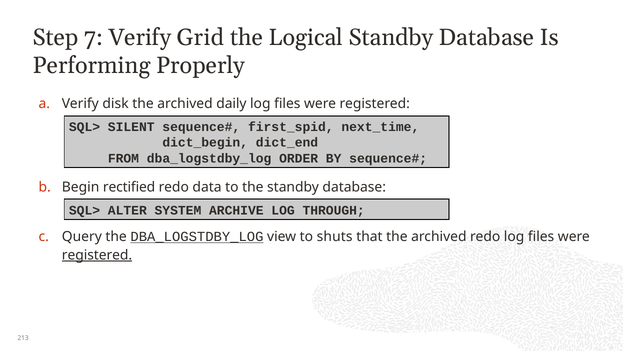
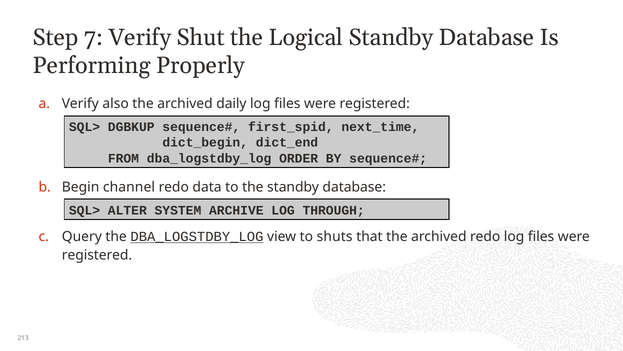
Grid: Grid -> Shut (201, 38)
disk: disk -> also (116, 103)
SILENT: SILENT -> DGBKUP (131, 127)
rectified: rectified -> channel (129, 187)
registered underline: present -> none (97, 255)
